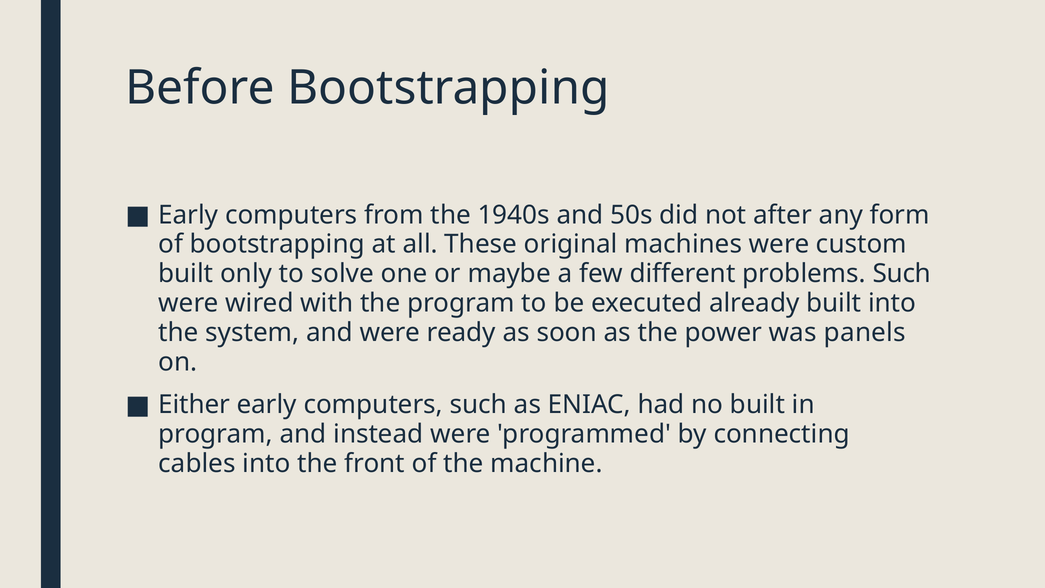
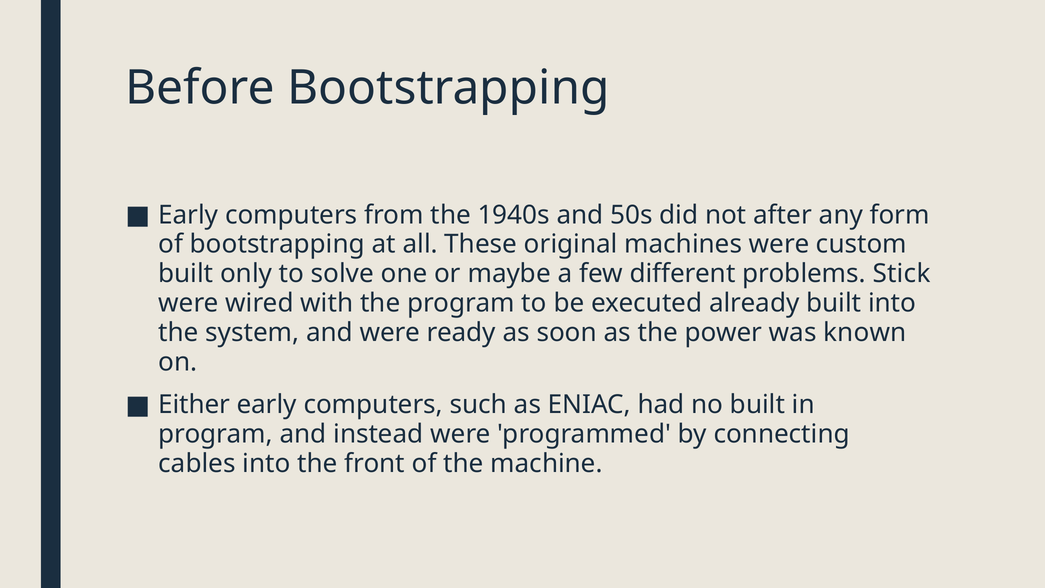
problems Such: Such -> Stick (902, 274)
panels: panels -> known (865, 333)
